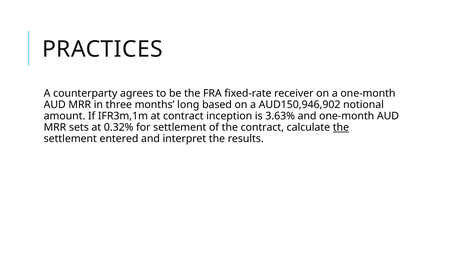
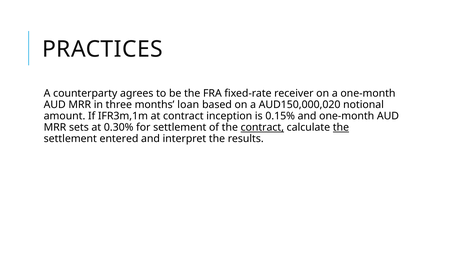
long: long -> loan (188, 105)
AUD150,946,902: AUD150,946,902 -> AUD150,000,020 (300, 105)
3.63%: 3.63% -> 0.15% (280, 116)
0.32%: 0.32% -> 0.30% (119, 127)
contract underline: none -> present (262, 127)
